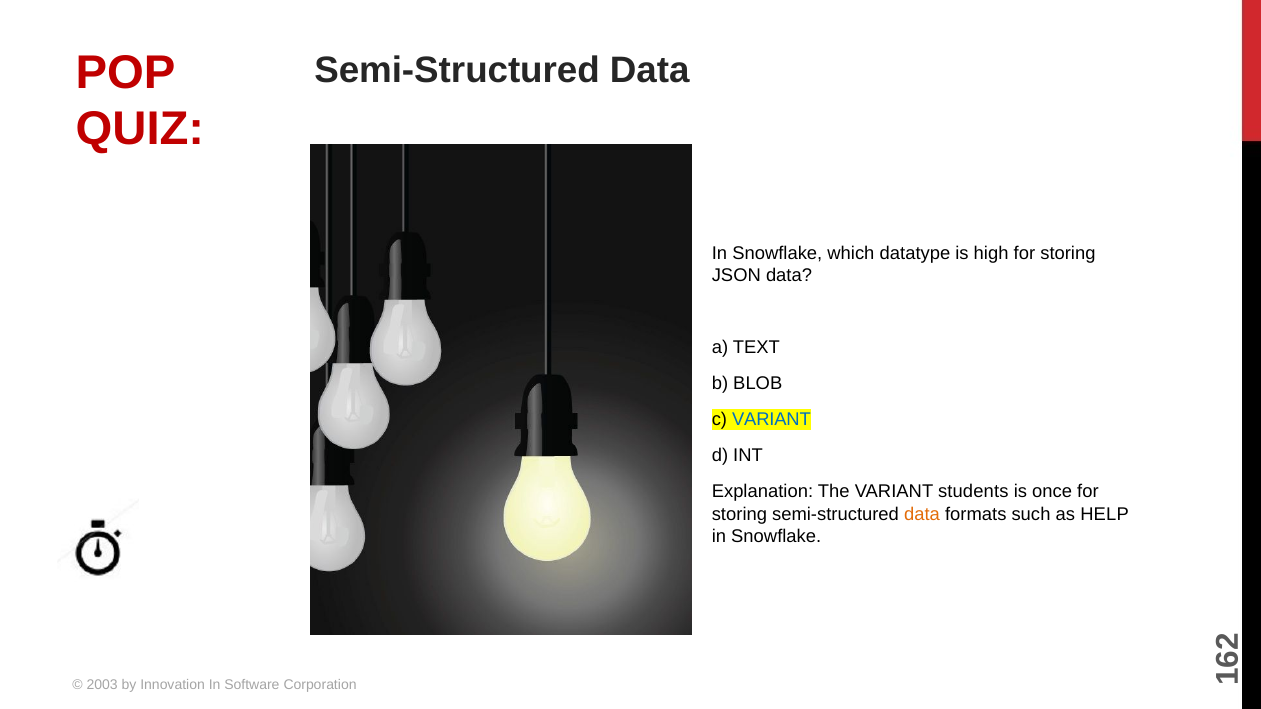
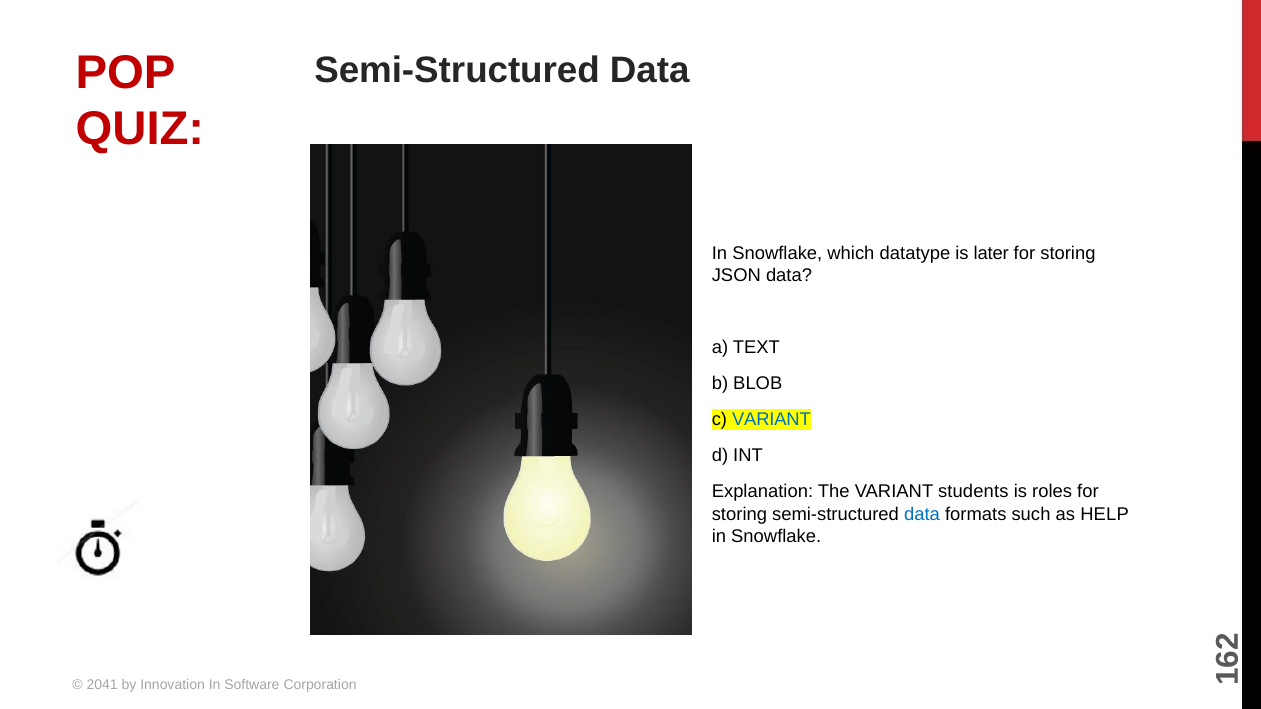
high: high -> later (991, 254)
once: once -> roles (1052, 492)
data colour: orange -> blue (922, 514)
2003: 2003 -> 2041 (102, 686)
